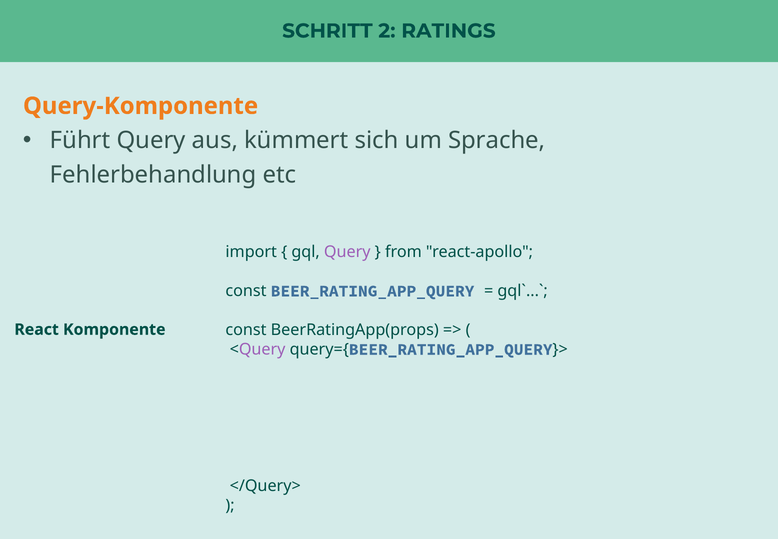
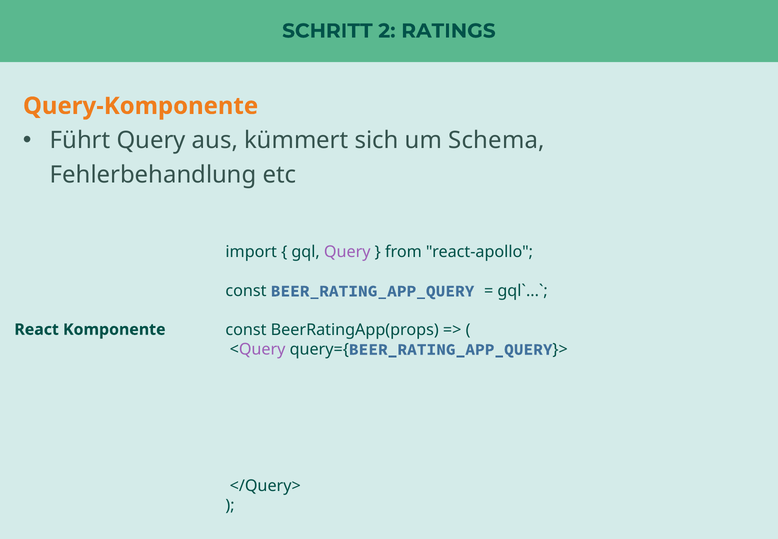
Sprache: Sprache -> Schema (497, 140)
